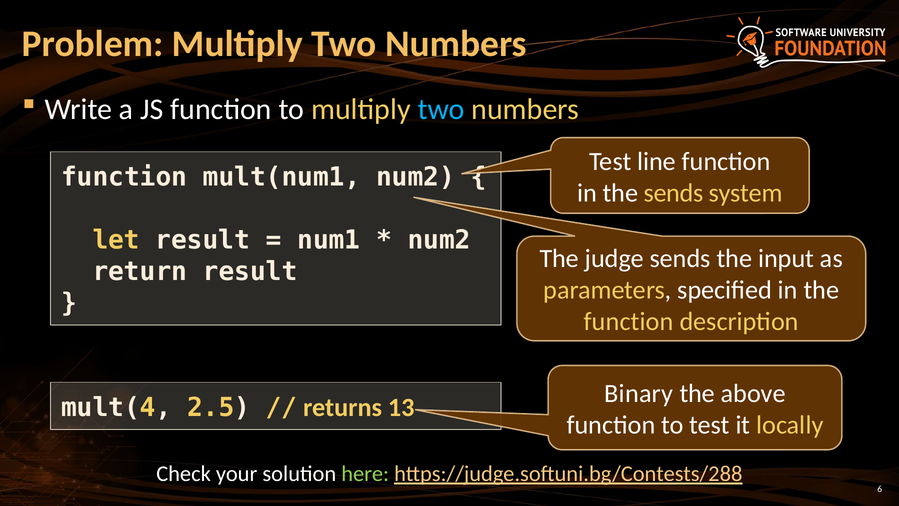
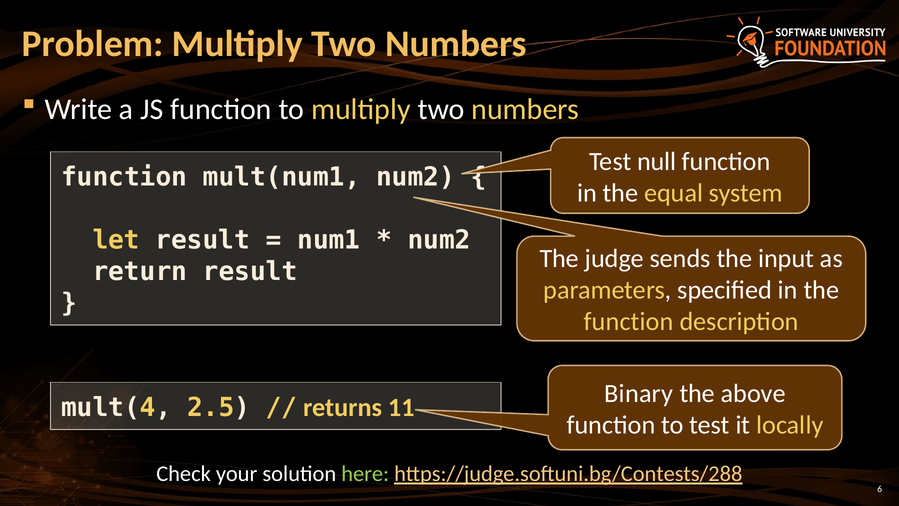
two colour: light blue -> white (441, 109)
line: line -> null (657, 161)
the sends: sends -> equal (674, 193)
13: 13 -> 11 (401, 408)
